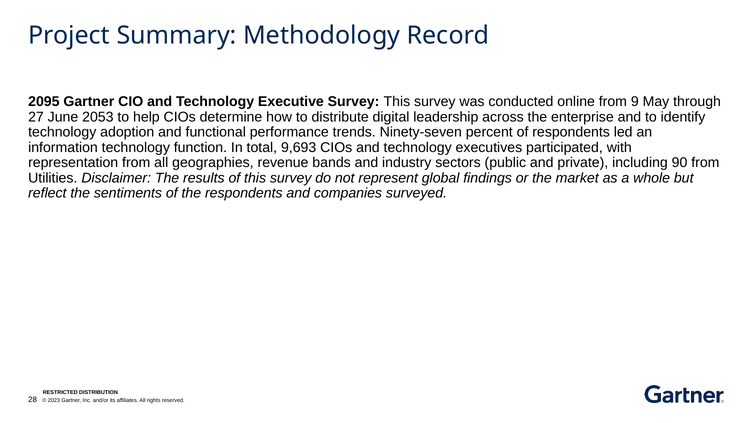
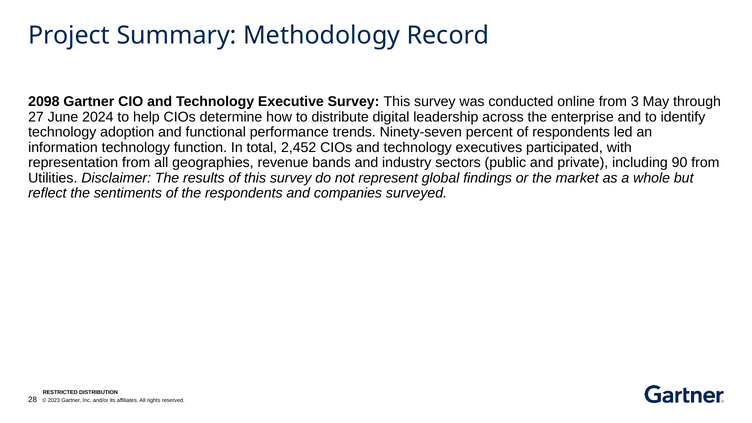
2095: 2095 -> 2098 (44, 102)
9: 9 -> 3 (635, 102)
2053: 2053 -> 2024 (98, 117)
9,693: 9,693 -> 2,452 (299, 147)
